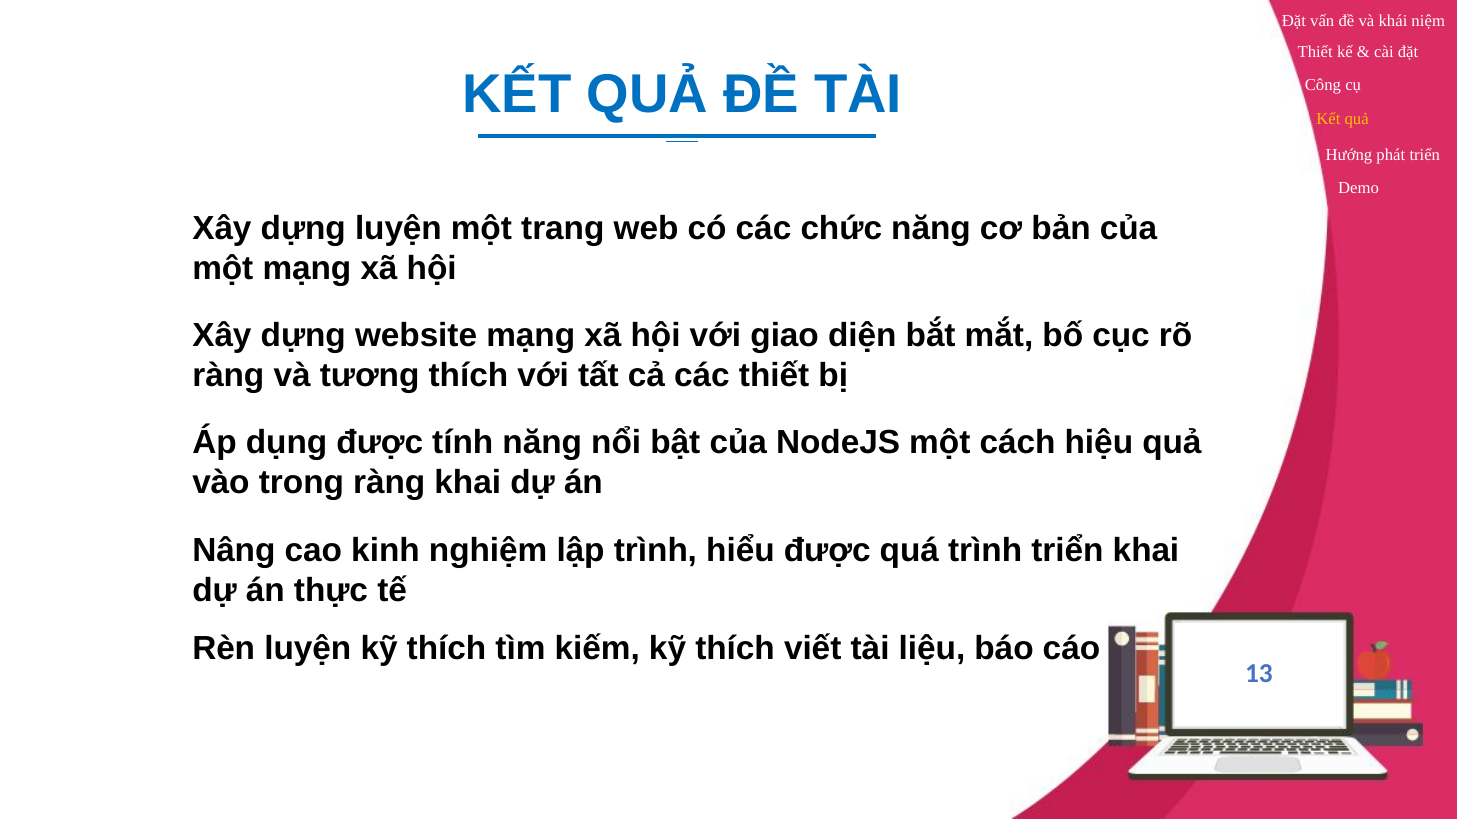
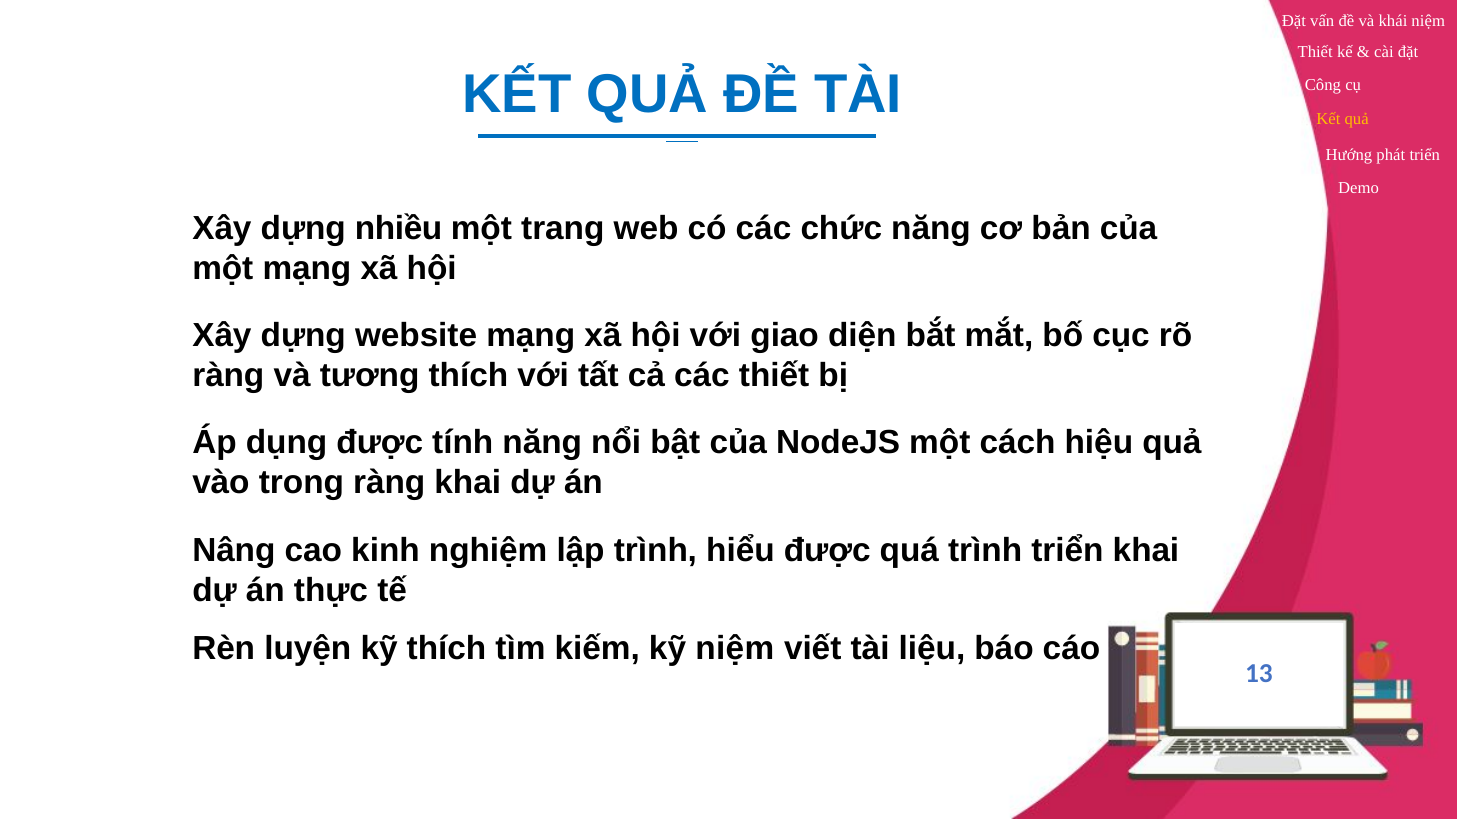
dựng luyện: luyện -> nhiều (399, 228)
kiếm kỹ thích: thích -> niệm (735, 649)
